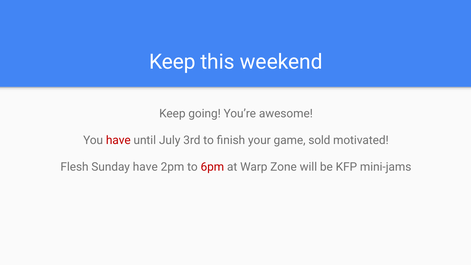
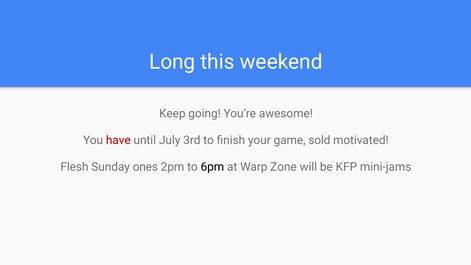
Keep: Keep -> Long (172, 62)
Sunday have: have -> ones (145, 167)
6pm colour: red -> black (212, 167)
